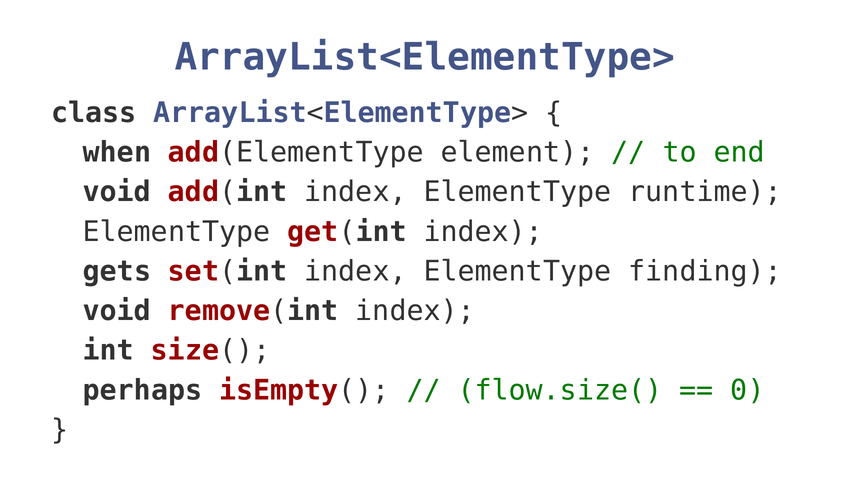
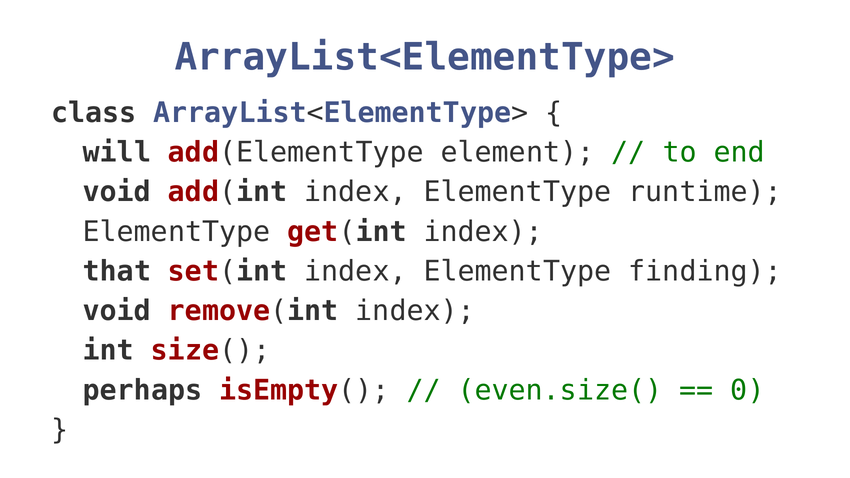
when: when -> will (117, 152)
gets: gets -> that (117, 271)
flow.size(: flow.size( -> even.size( (560, 390)
